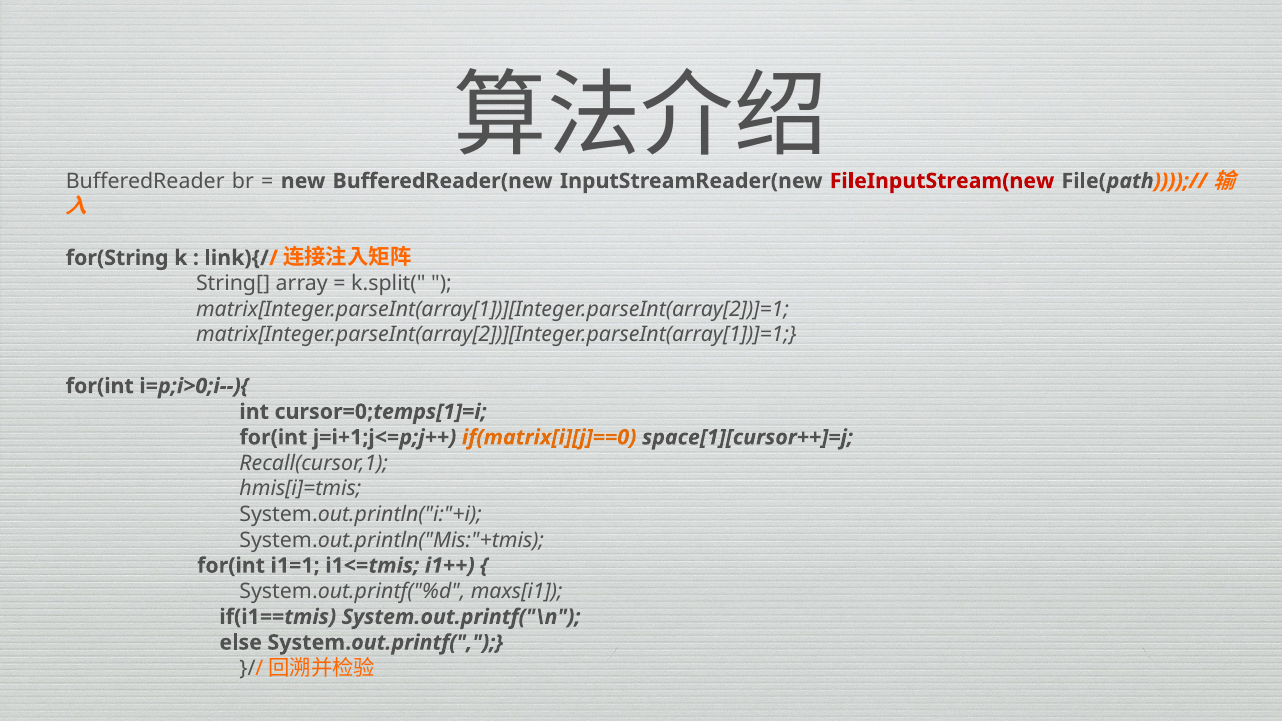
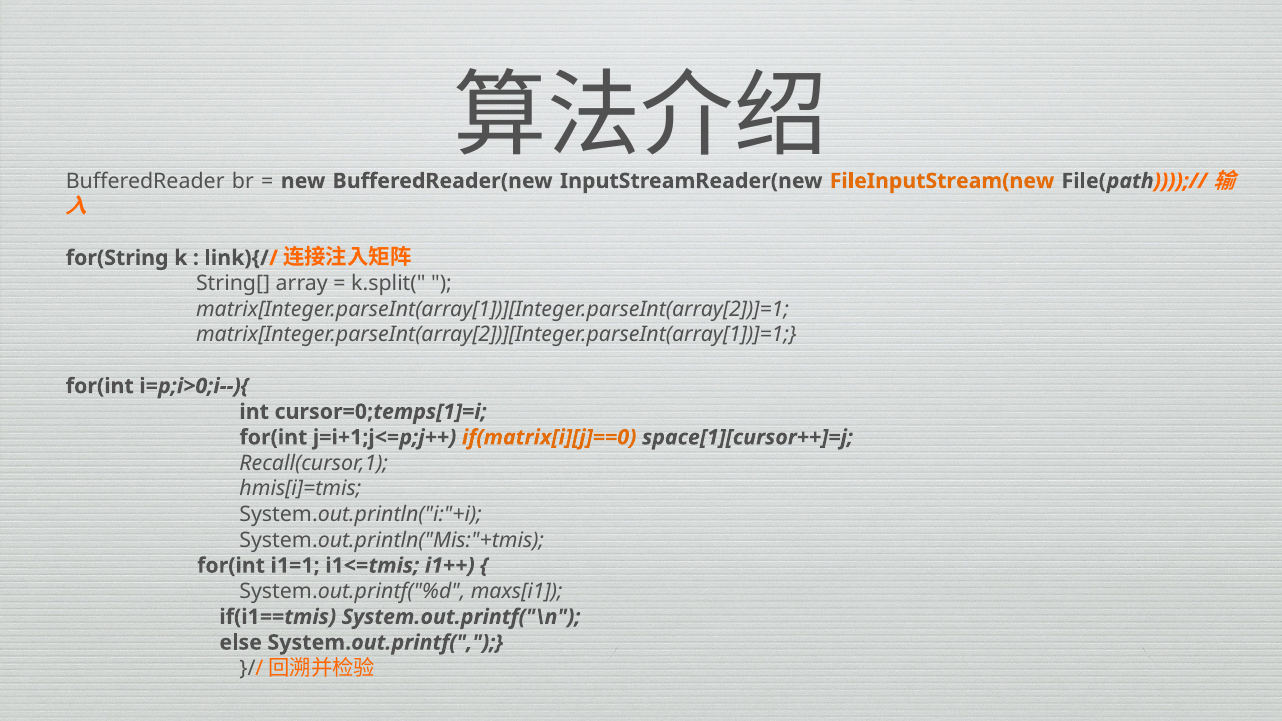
FileInputStream(new colour: red -> orange (942, 181)
